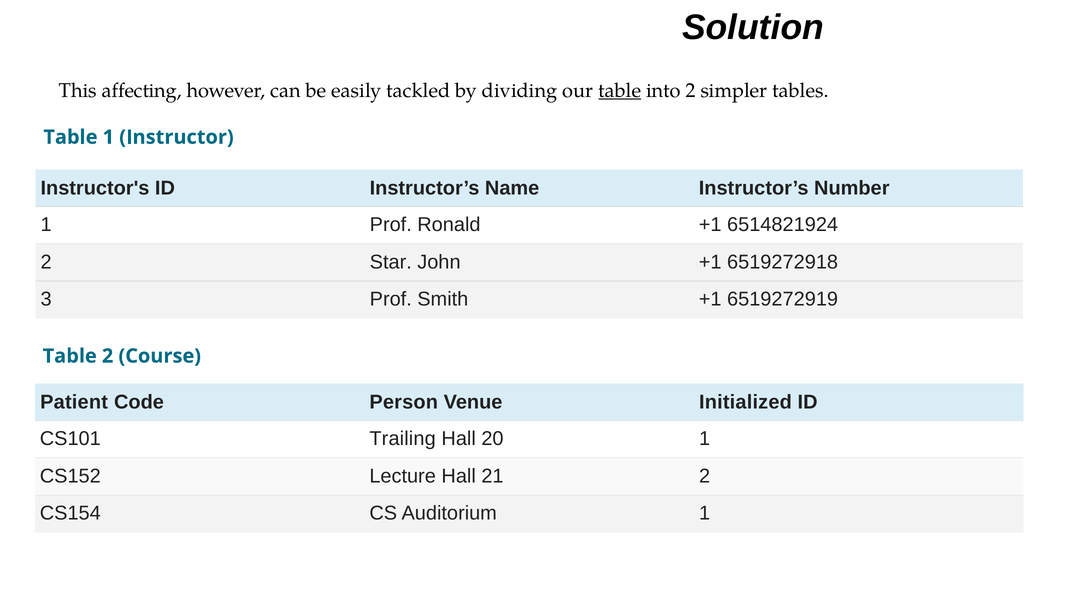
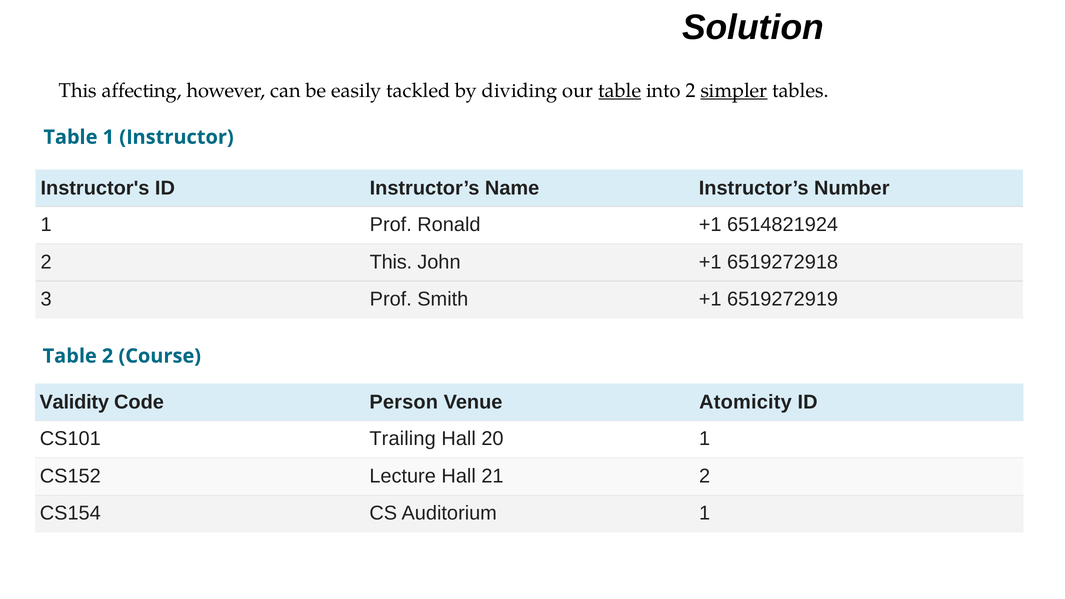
simpler underline: none -> present (734, 90)
2 Star: Star -> This (391, 262)
Patient: Patient -> Validity (74, 402)
Initialized: Initialized -> Atomicity (745, 402)
